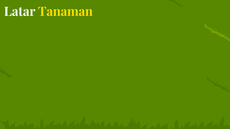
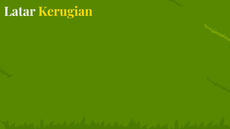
Tanaman: Tanaman -> Kerugian (65, 12)
